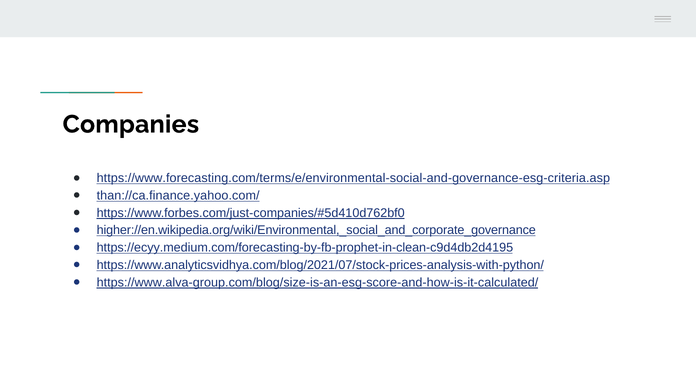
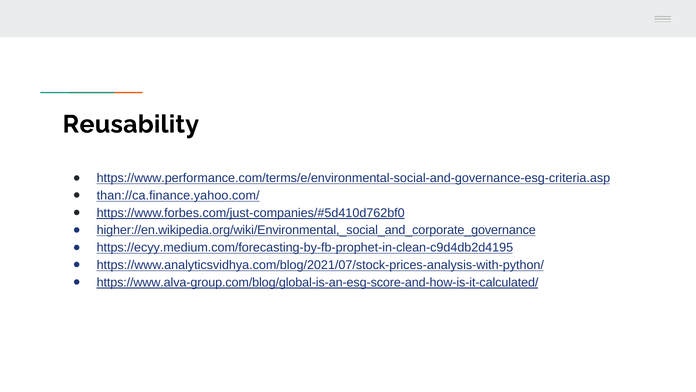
Companies: Companies -> Reusability (131, 124)
https://www.forecasting.com/terms/e/environmental-social-and-governance-esg-criteria.asp: https://www.forecasting.com/terms/e/environmental-social-and-governance-esg-criteria.asp -> https://www.performance.com/terms/e/environmental-social-and-governance-esg-criteria.asp (353, 178)
https://www.alva-group.com/blog/size-is-an-esg-score-and-how-is-it-calculated/: https://www.alva-group.com/blog/size-is-an-esg-score-and-how-is-it-calculated/ -> https://www.alva-group.com/blog/global-is-an-esg-score-and-how-is-it-calculated/ (318, 282)
